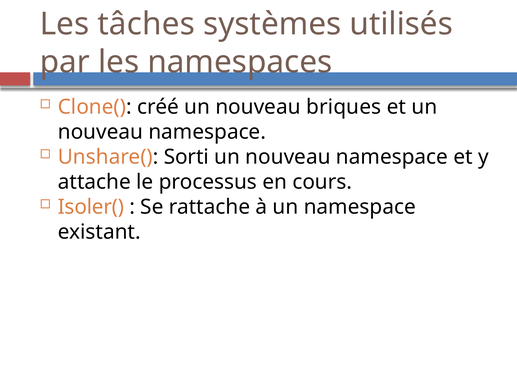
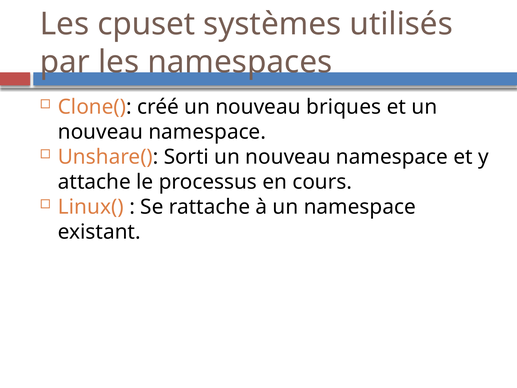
tâches: tâches -> cpuset (146, 24)
Isoler(: Isoler( -> Linux( (91, 207)
